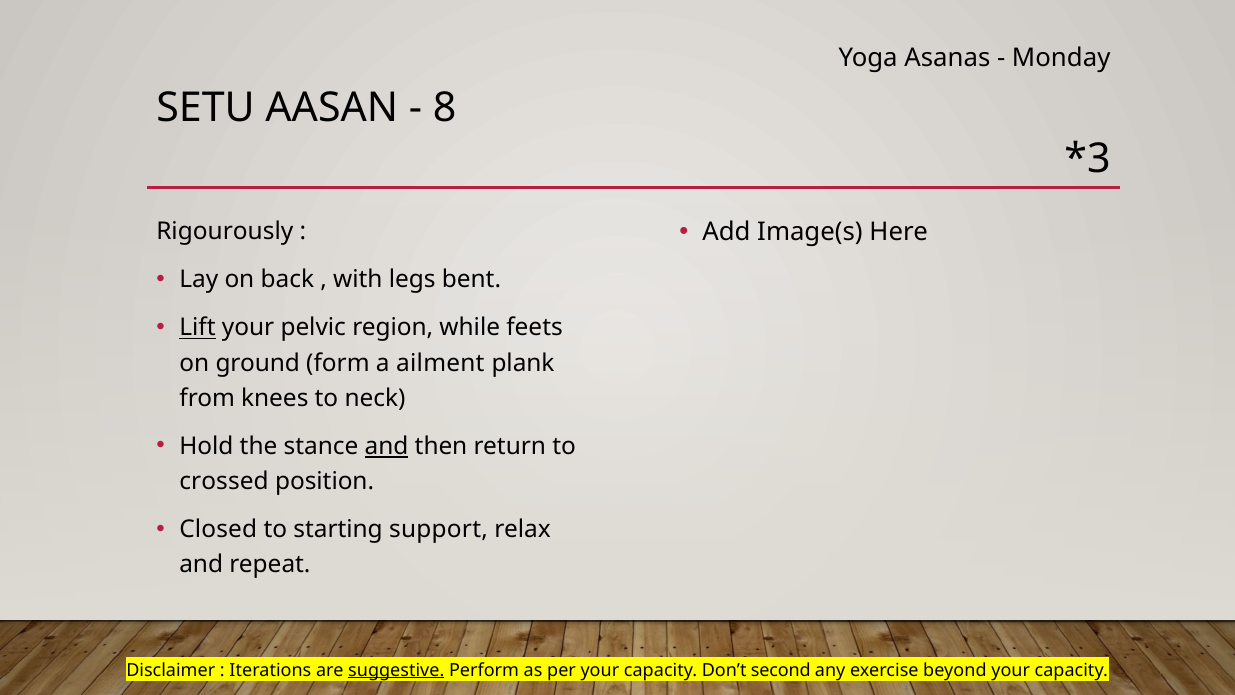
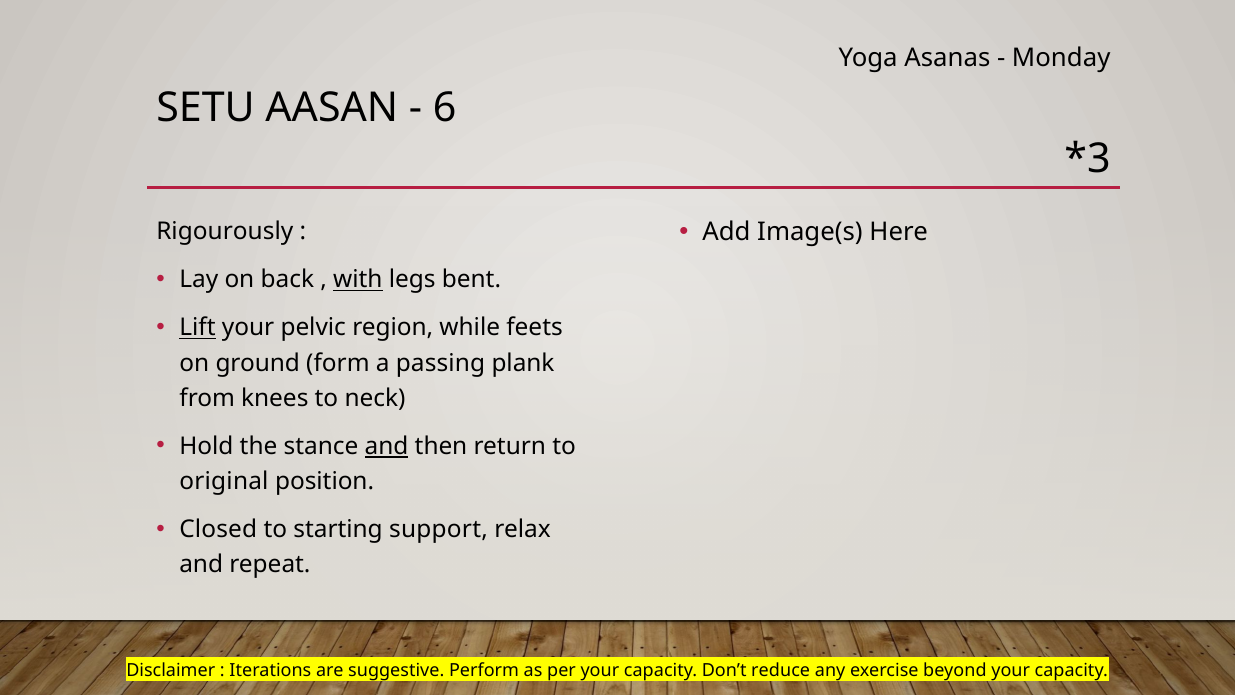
8: 8 -> 6 (445, 108)
with underline: none -> present (358, 280)
ailment: ailment -> passing (440, 363)
crossed: crossed -> original (224, 481)
suggestive underline: present -> none (396, 670)
second: second -> reduce (781, 670)
